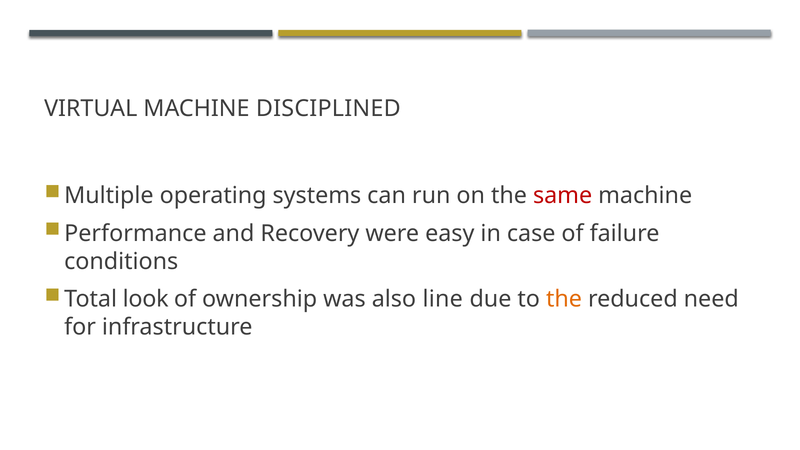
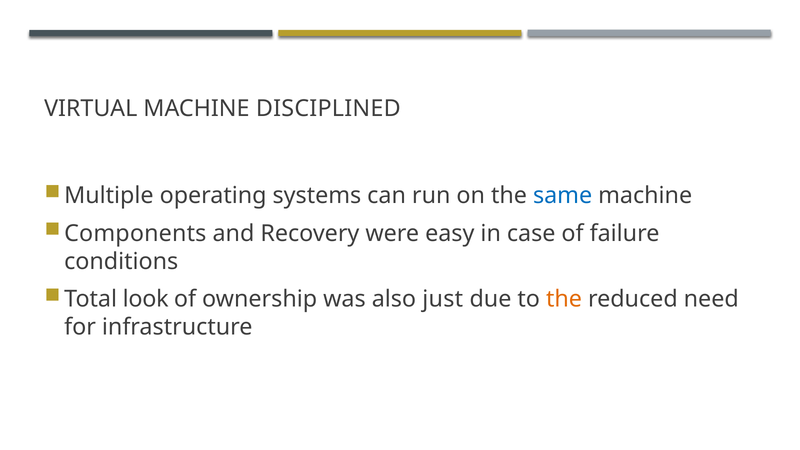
same colour: red -> blue (563, 196)
Performance: Performance -> Components (135, 233)
line: line -> just (443, 299)
